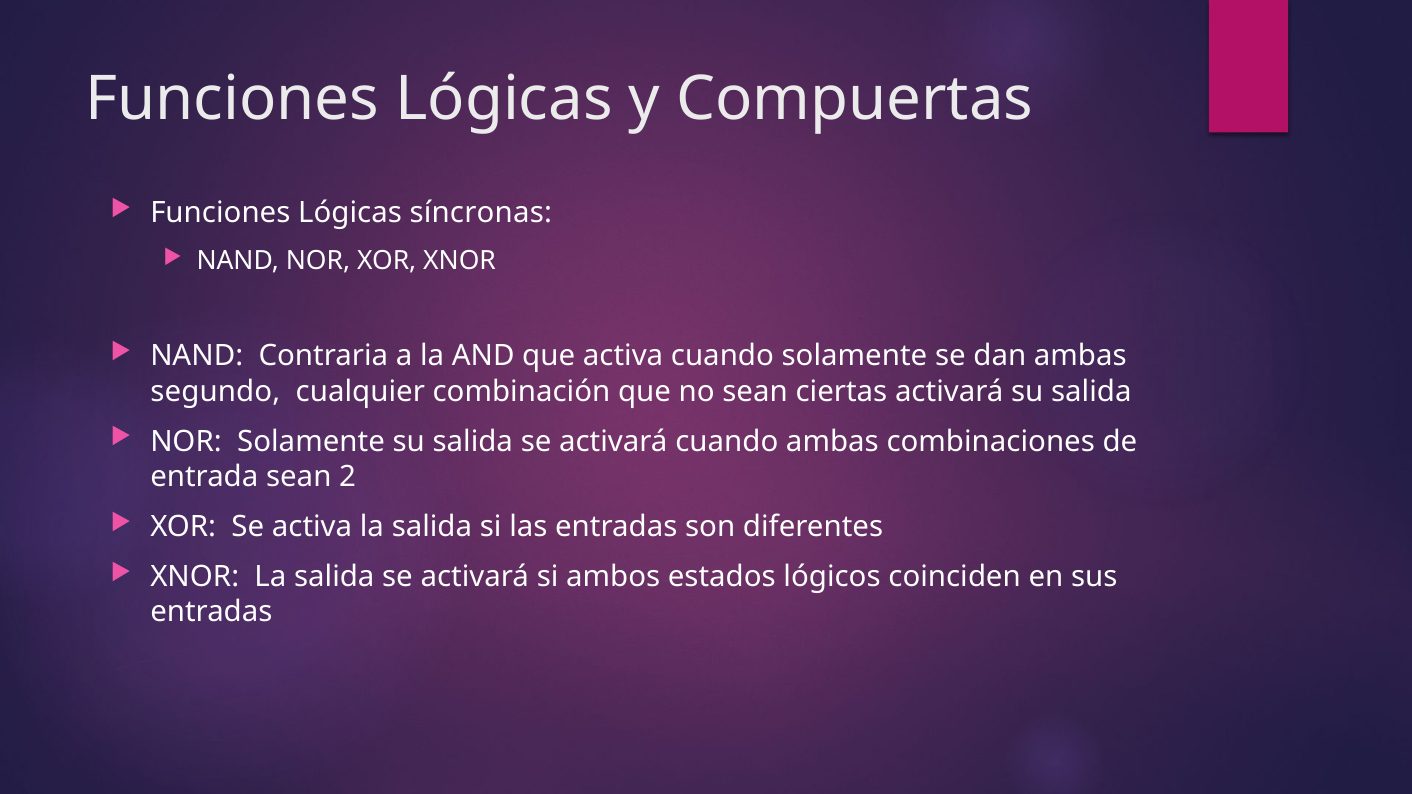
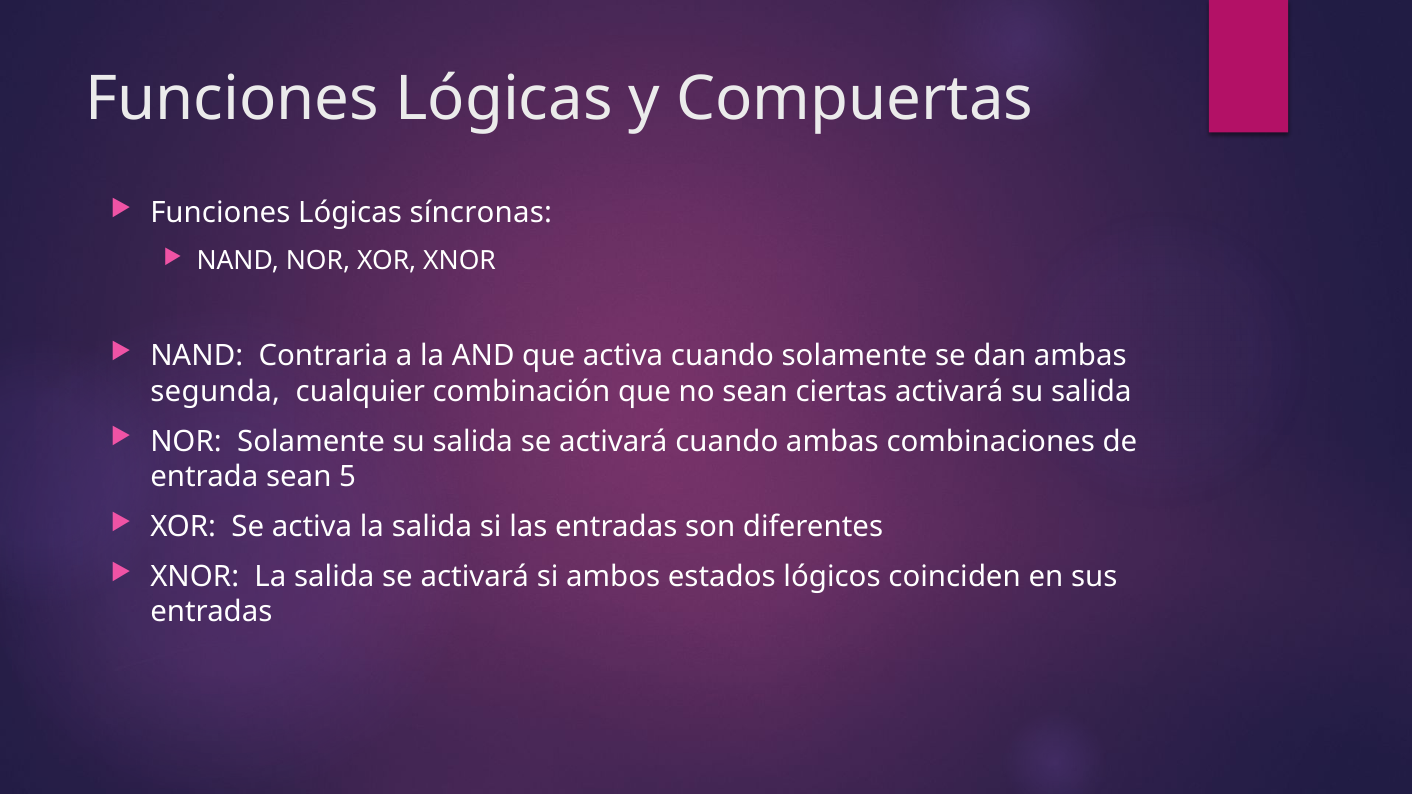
segundo: segundo -> segunda (215, 391)
2: 2 -> 5 (348, 477)
